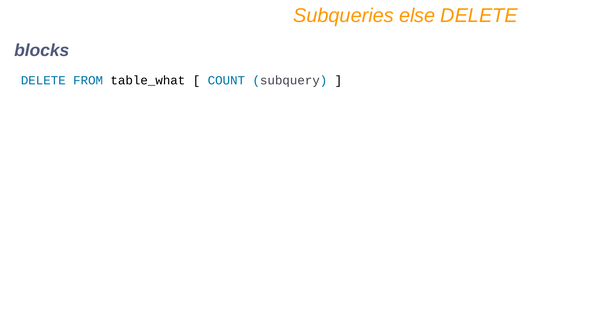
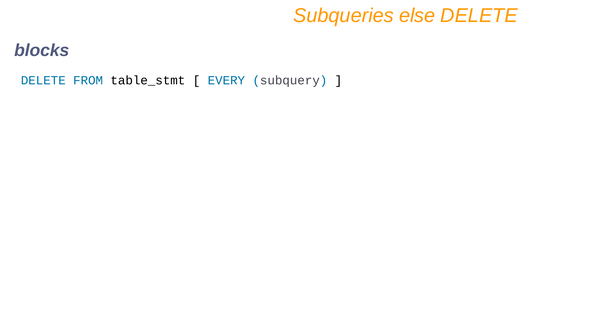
table_what: table_what -> table_stmt (148, 80)
COUNT: COUNT -> EVERY (226, 80)
